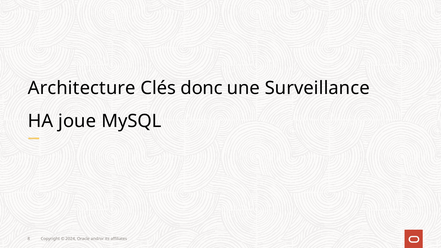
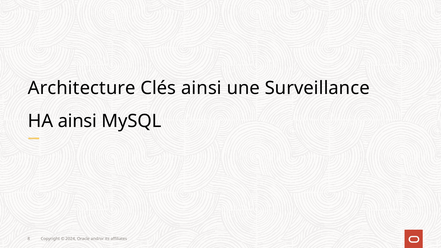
Clés donc: donc -> ainsi (201, 88)
HA joue: joue -> ainsi (77, 121)
